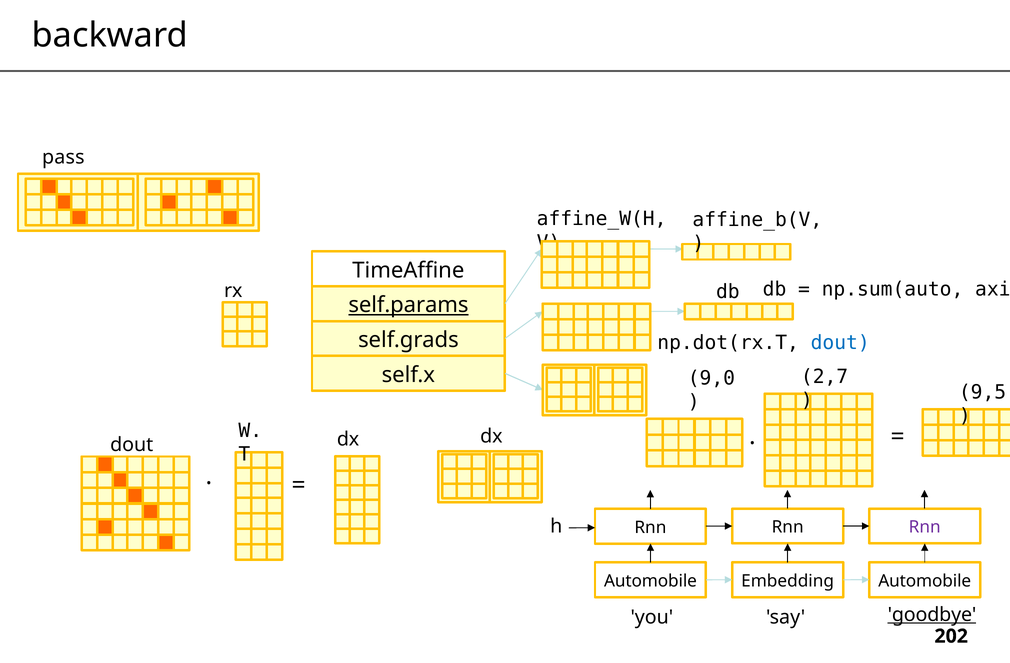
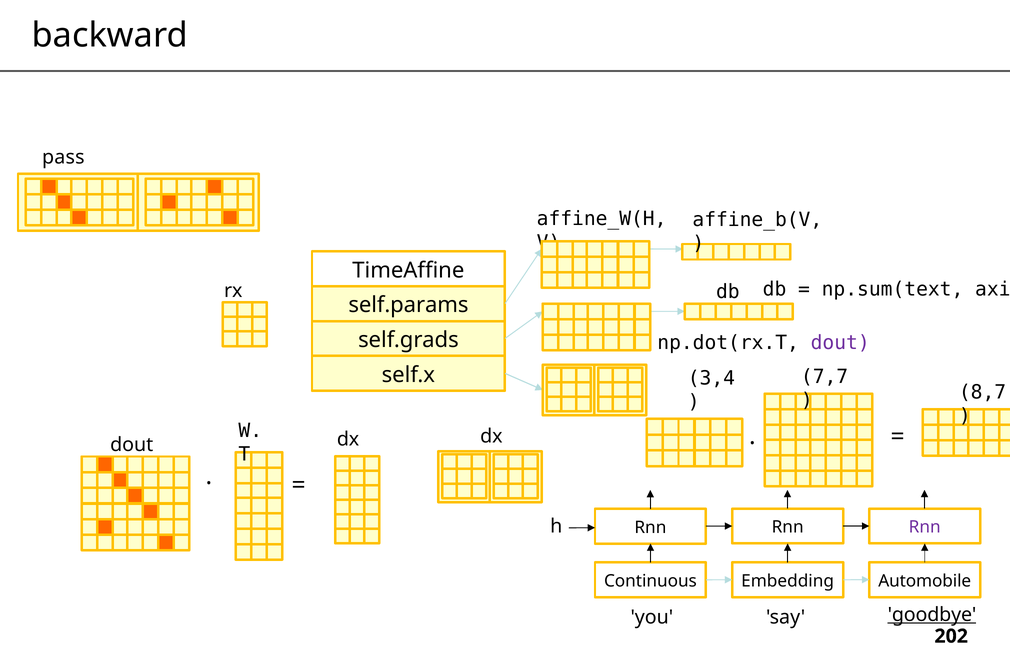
np.sum(auto: np.sum(auto -> np.sum(text (893, 289)
self.params underline: present -> none (408, 305)
dout colour: blue -> purple (840, 343)
2,7: 2,7 -> 7,7 (825, 377)
9,0: 9,0 -> 3,4 (711, 378)
9,5: 9,5 -> 8,7 (983, 392)
Automobile: Automobile -> Continuous (650, 581)
